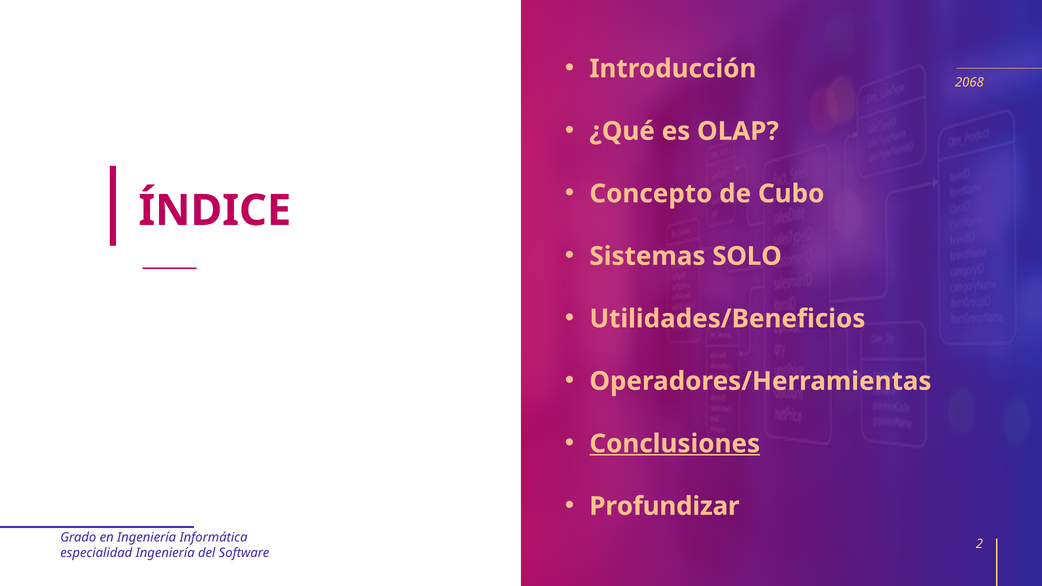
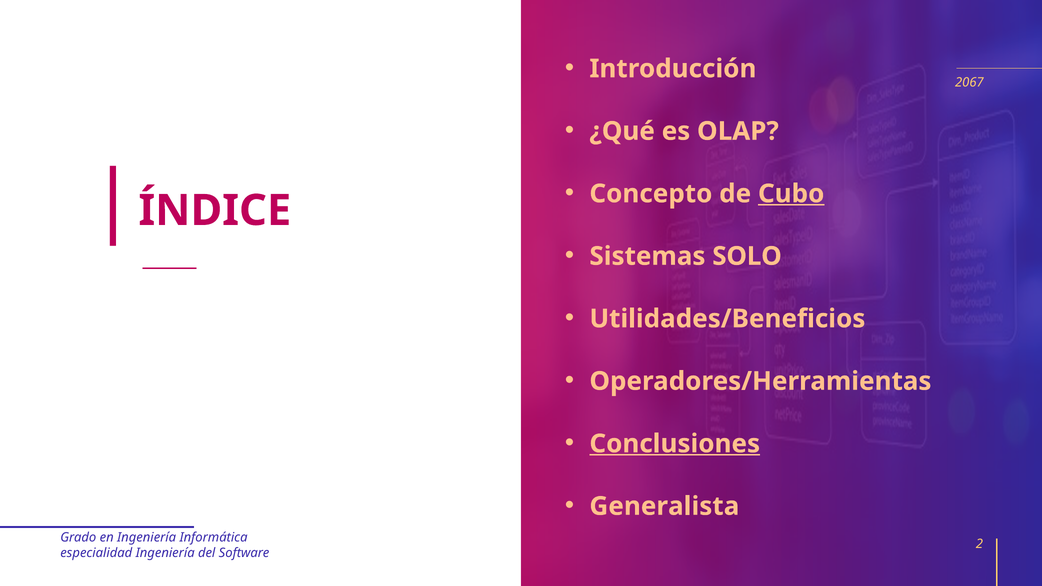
2068: 2068 -> 2067 (969, 82)
Cubo underline: none -> present (791, 194)
Profundizar: Profundizar -> Generalista (664, 506)
